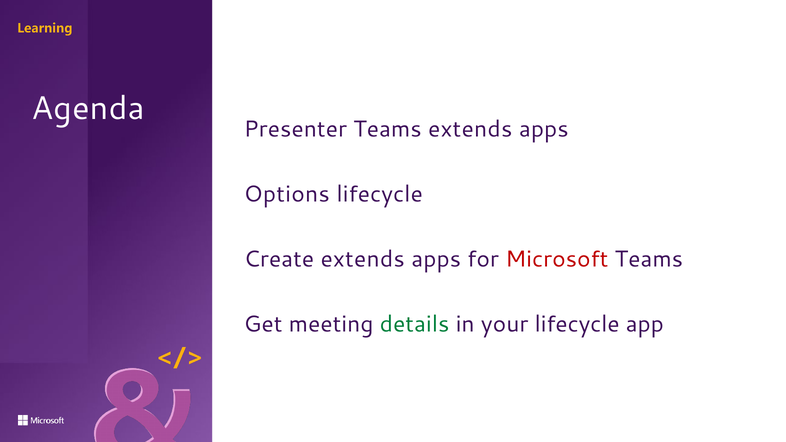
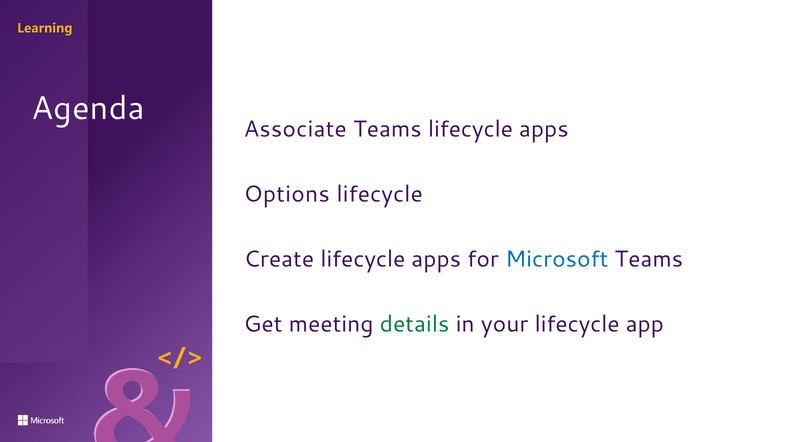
Presenter: Presenter -> Associate (295, 129)
Teams extends: extends -> lifecycle (470, 129)
Create extends: extends -> lifecycle (363, 259)
Microsoft colour: red -> blue (557, 259)
